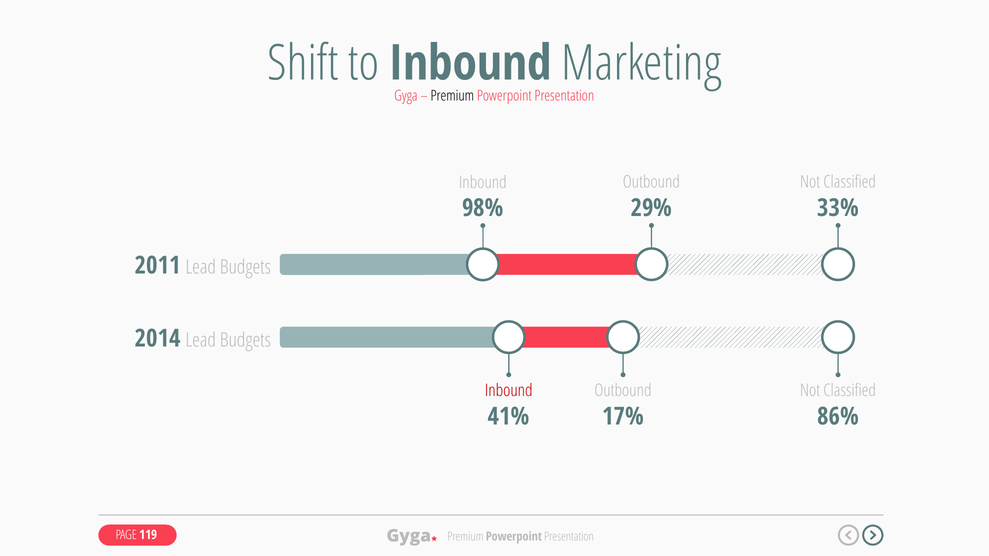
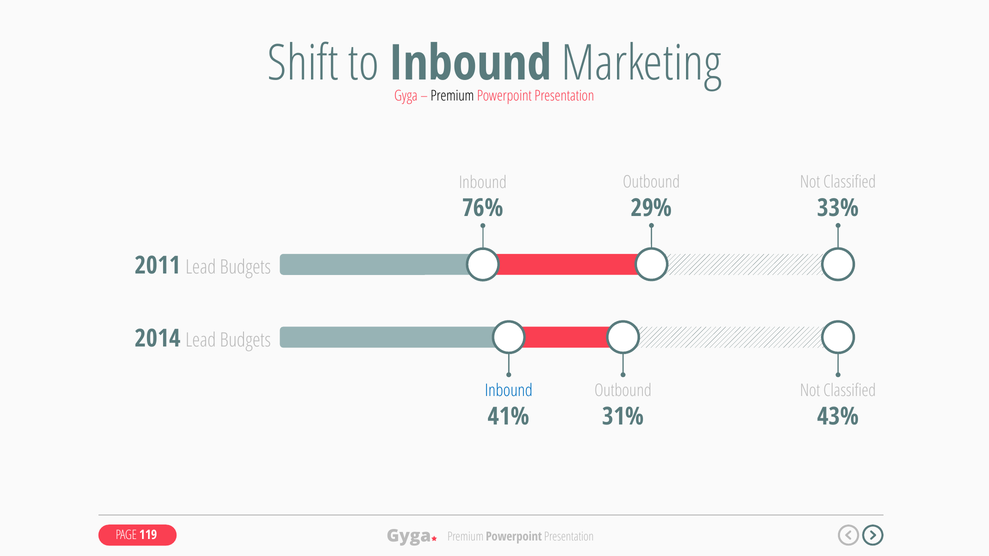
98%: 98% -> 76% (483, 208)
Inbound colour: red -> blue (509, 391)
17%: 17% -> 31% (623, 417)
86%: 86% -> 43% (838, 417)
